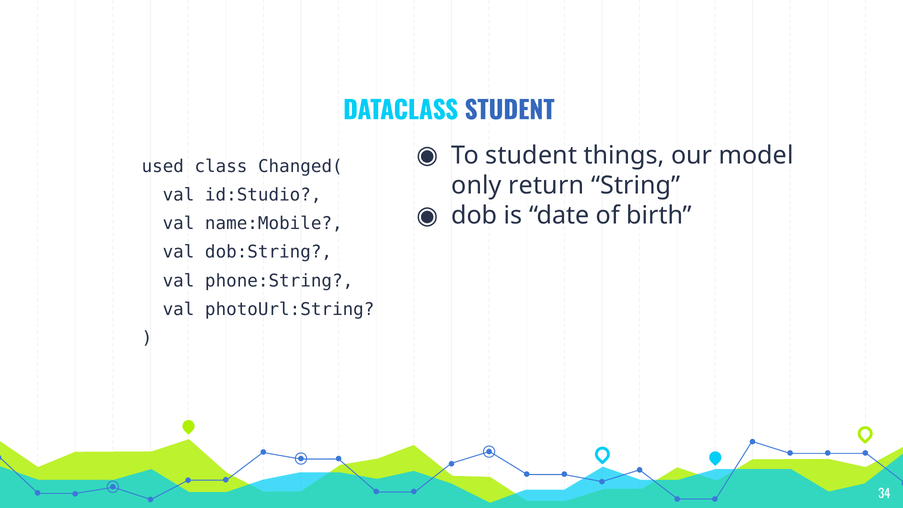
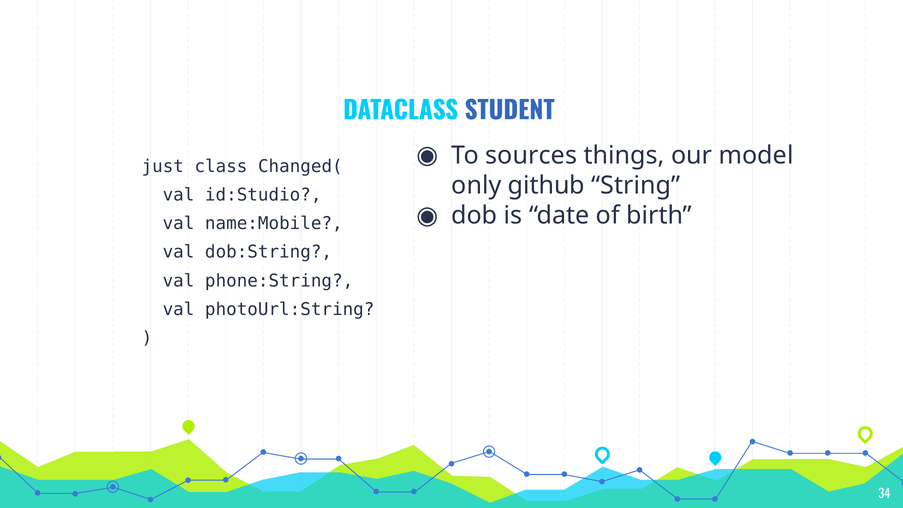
To student: student -> sources (531, 155)
used: used -> just (163, 166)
return: return -> github (546, 185)
